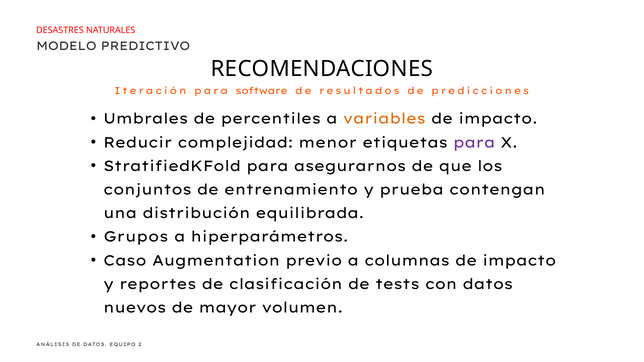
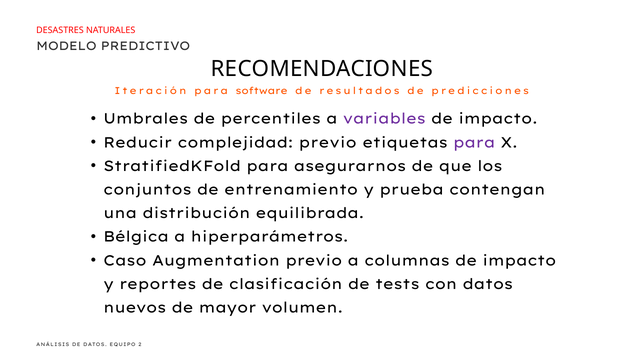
variables colour: orange -> purple (384, 119)
complejidad menor: menor -> previo (328, 143)
Grupos: Grupos -> Bélgica (136, 237)
